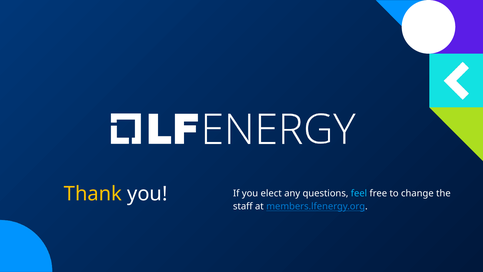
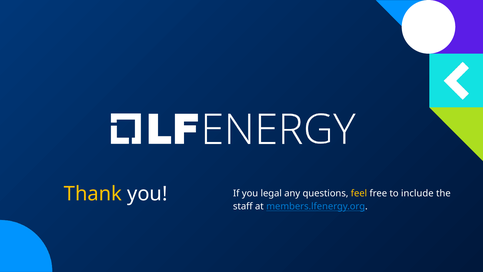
elect: elect -> legal (271, 193)
feel colour: light blue -> yellow (359, 193)
change: change -> include (417, 193)
